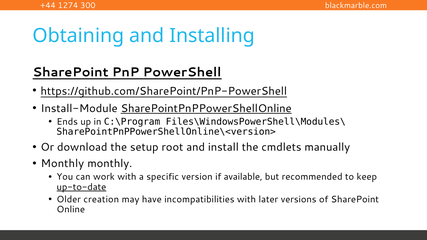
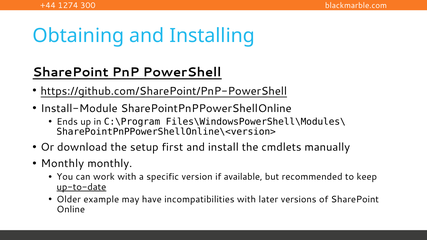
SharePointPnPPowerShellOnline underline: present -> none (206, 108)
root: root -> first (172, 147)
creation: creation -> example (101, 199)
